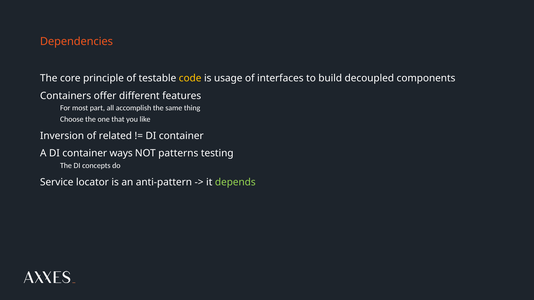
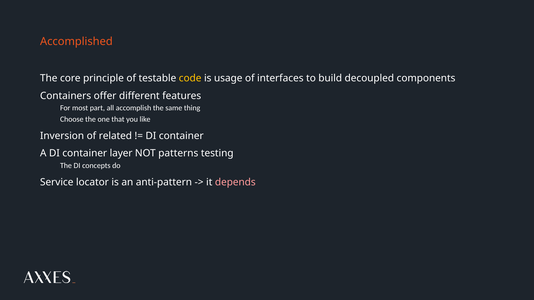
Dependencies: Dependencies -> Accomplished (76, 41)
ways: ways -> layer (121, 153)
depends colour: light green -> pink (235, 182)
